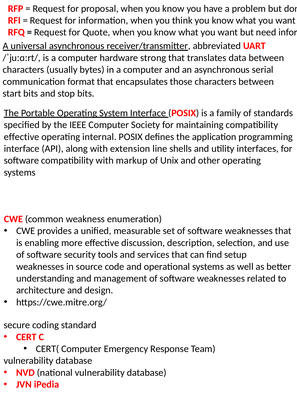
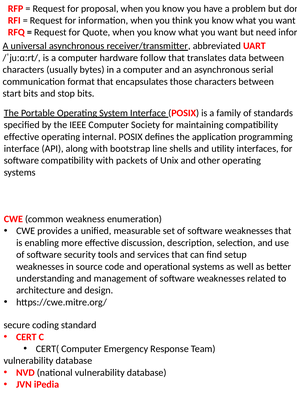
strong: strong -> follow (153, 58)
extension: extension -> bootstrap (130, 149)
markup: markup -> packets (132, 161)
